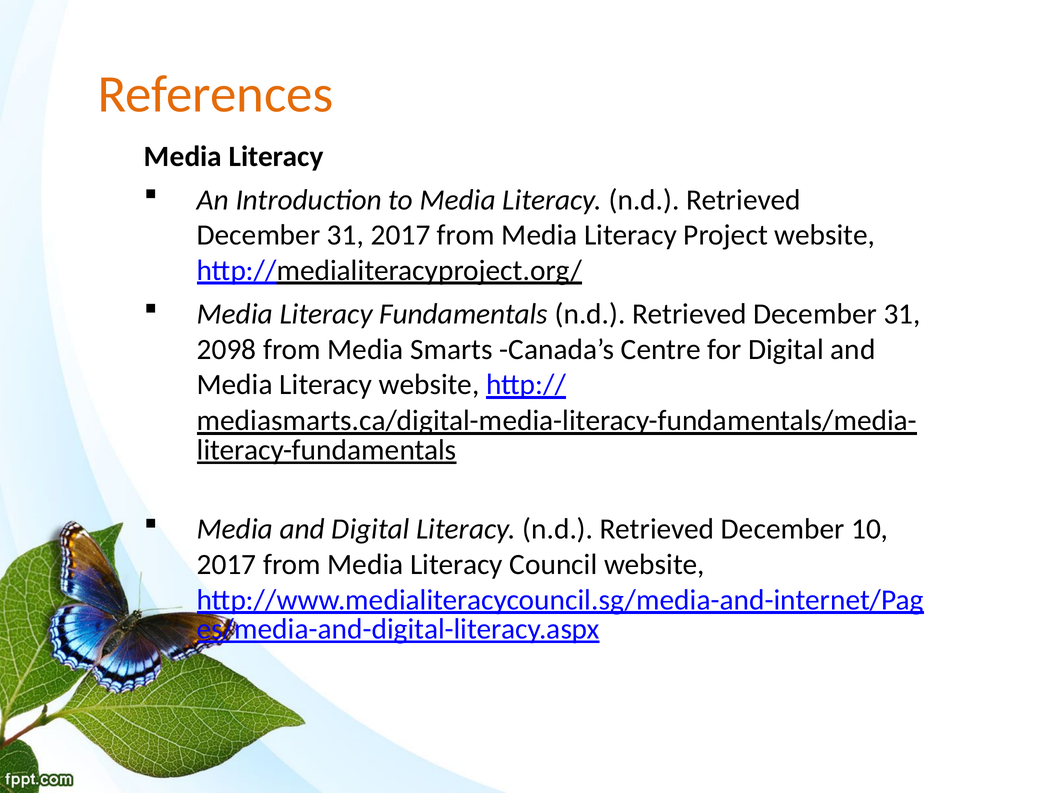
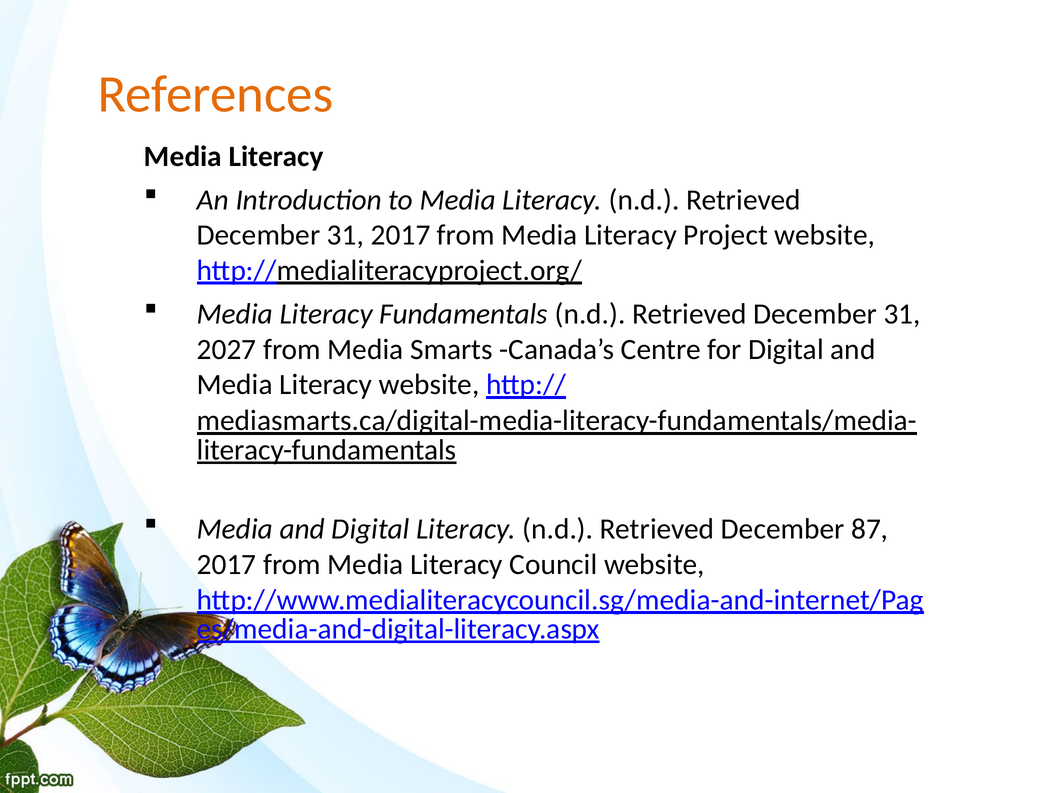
2098: 2098 -> 2027 (227, 349)
10: 10 -> 87 (870, 529)
